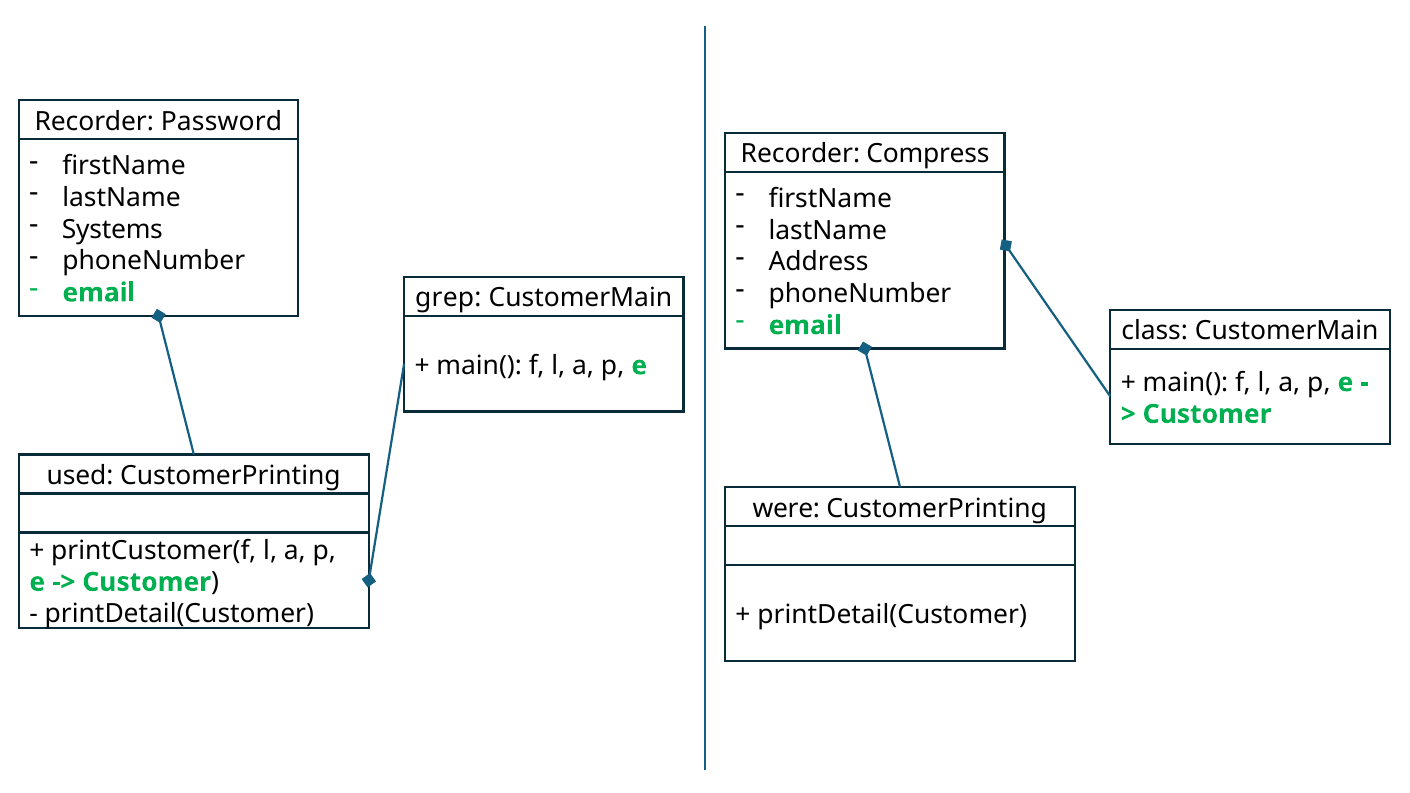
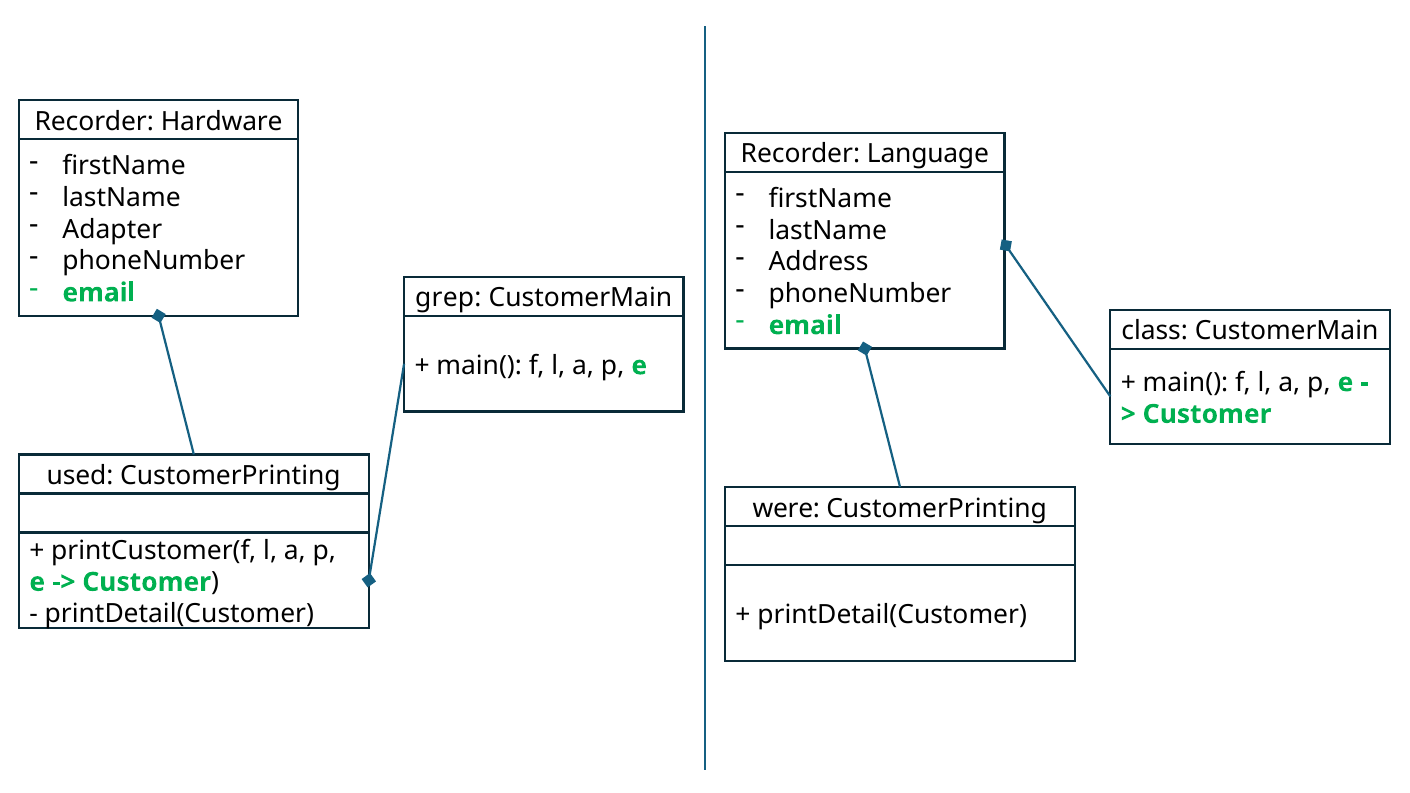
Password: Password -> Hardware (222, 121)
Compress: Compress -> Language (928, 154)
Systems: Systems -> Adapter (112, 229)
